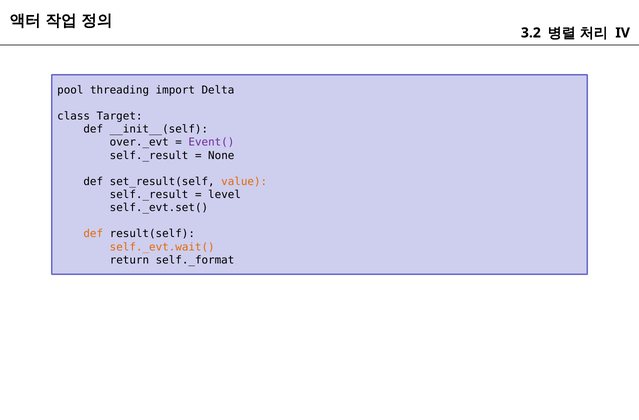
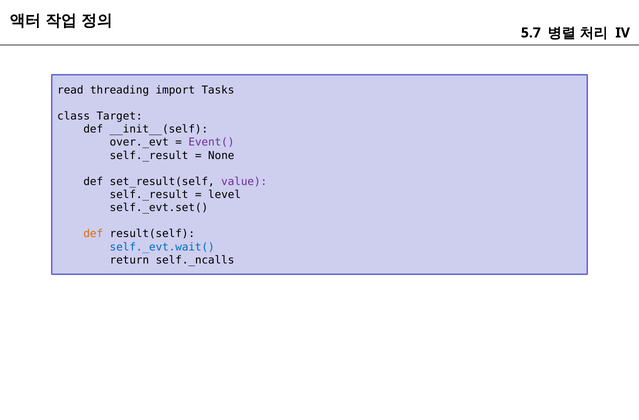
3.2: 3.2 -> 5.7 (531, 33)
pool: pool -> read (70, 90)
Delta: Delta -> Tasks (218, 90)
value colour: orange -> purple (244, 181)
self._evt.wait( colour: orange -> blue (162, 247)
self._format: self._format -> self._ncalls (195, 260)
